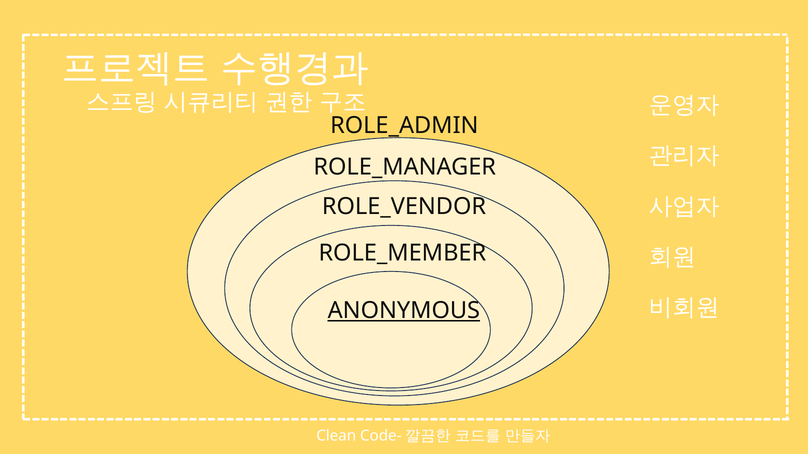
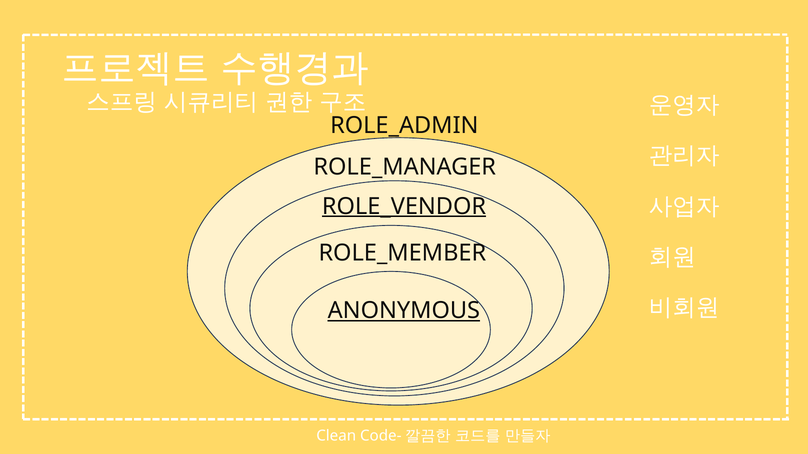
ROLE_VENDOR underline: none -> present (404, 206)
